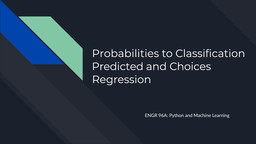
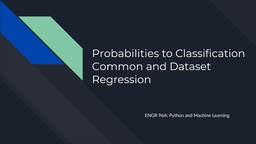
Predicted: Predicted -> Common (118, 67)
Choices: Choices -> Dataset (190, 67)
